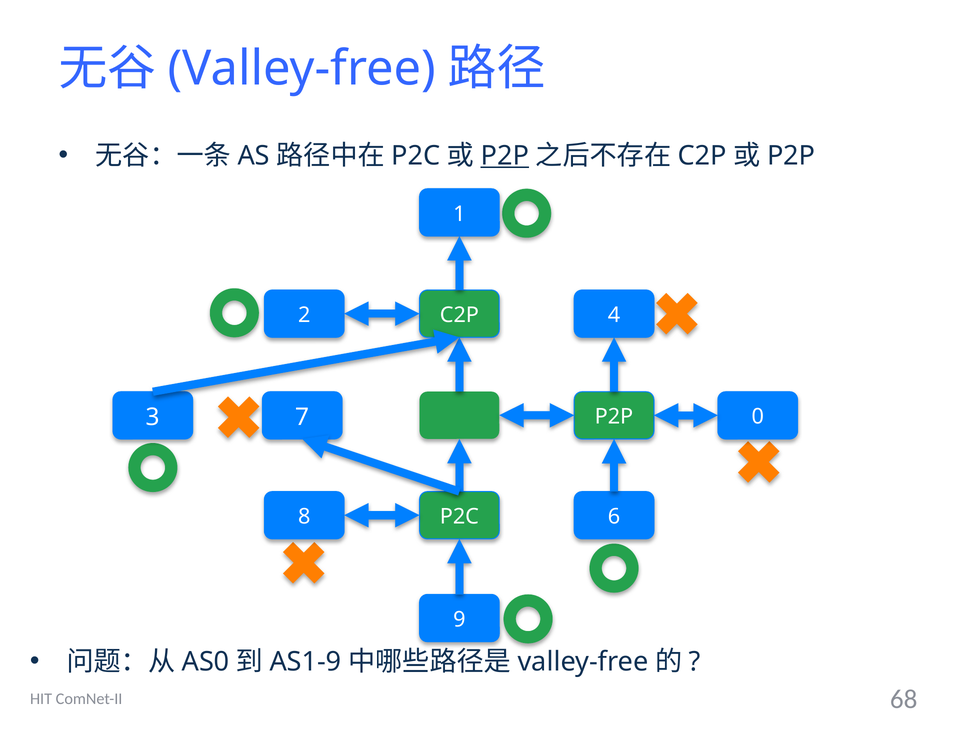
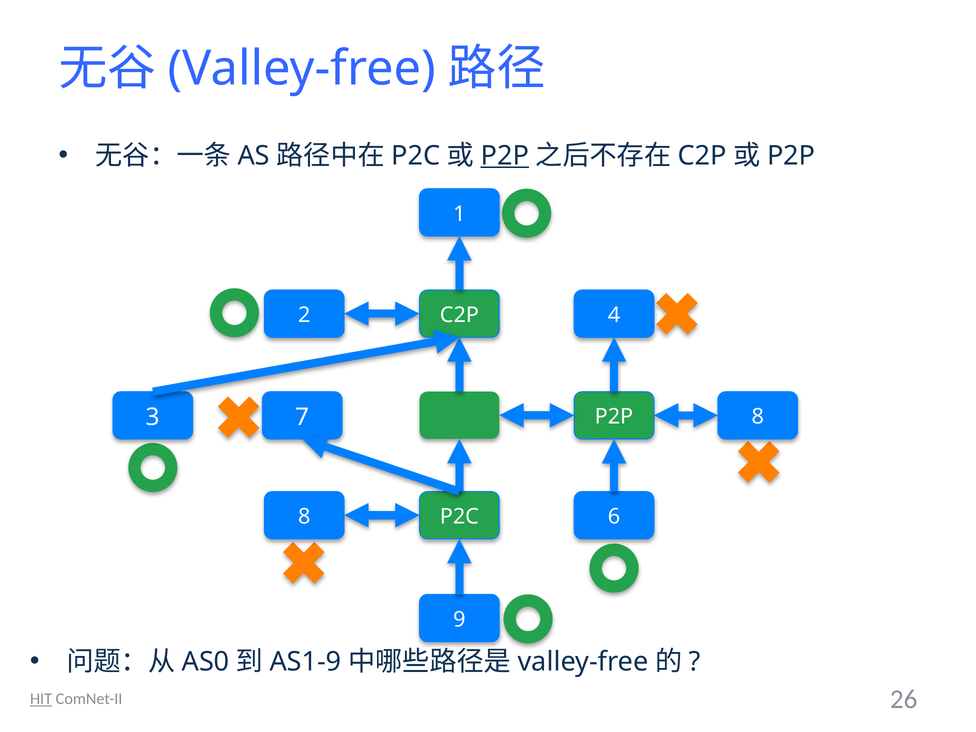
3 0: 0 -> 8 (758, 417)
HIT underline: none -> present (41, 699)
68: 68 -> 26 (904, 699)
